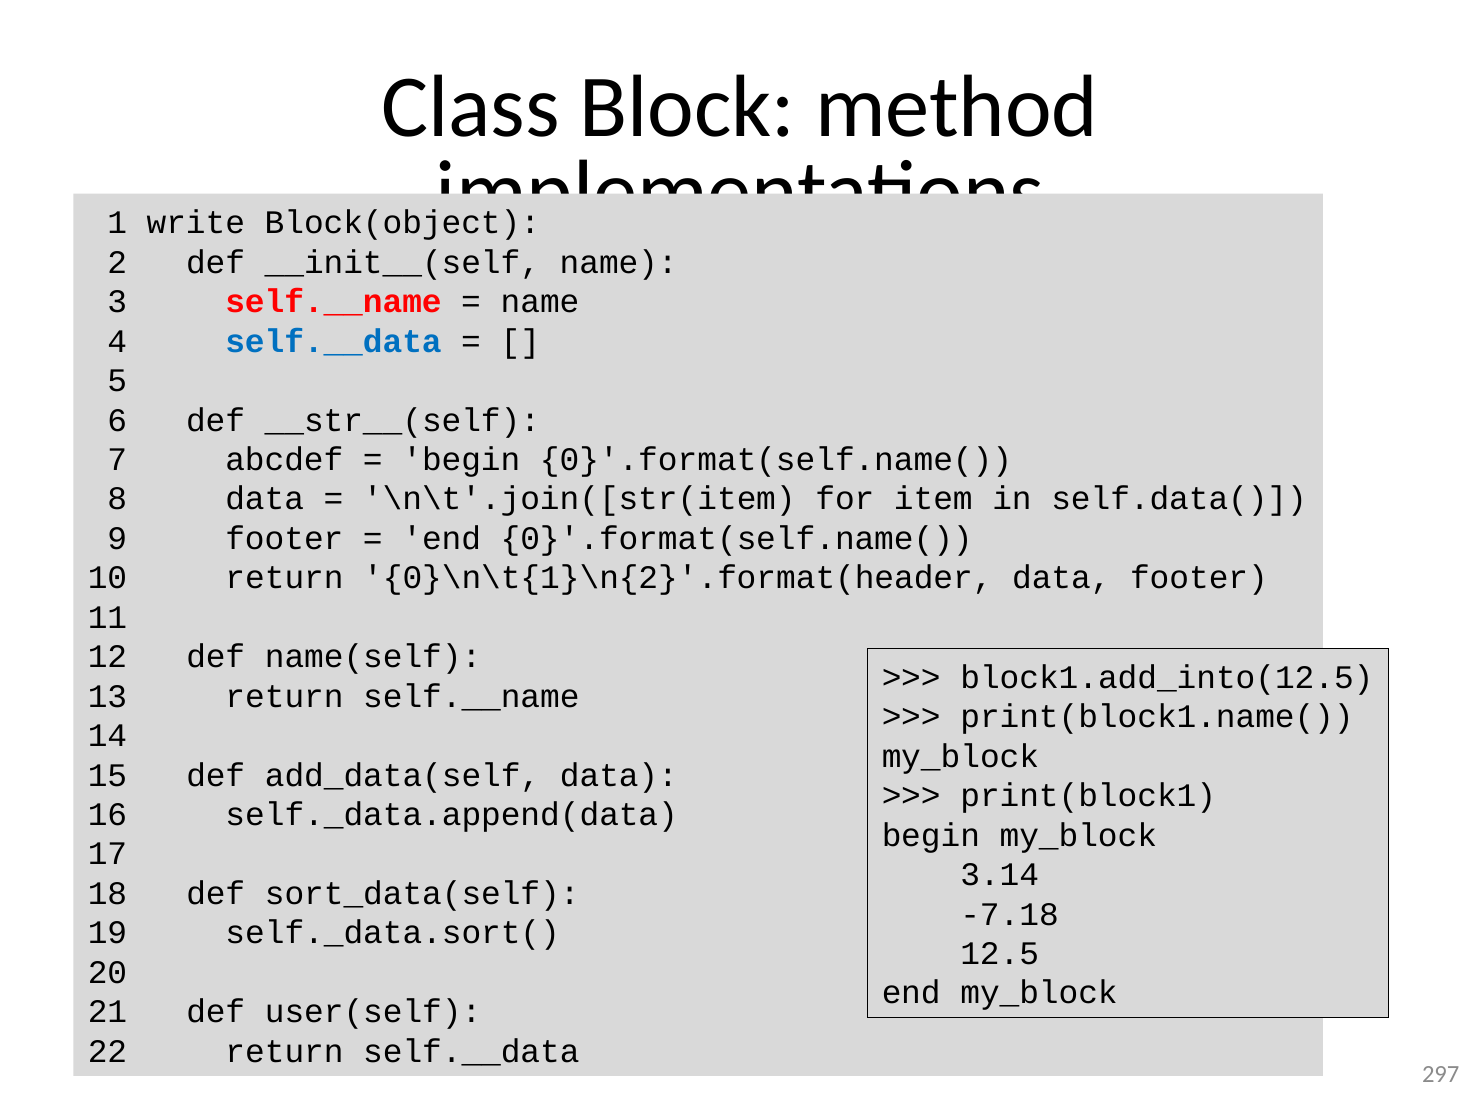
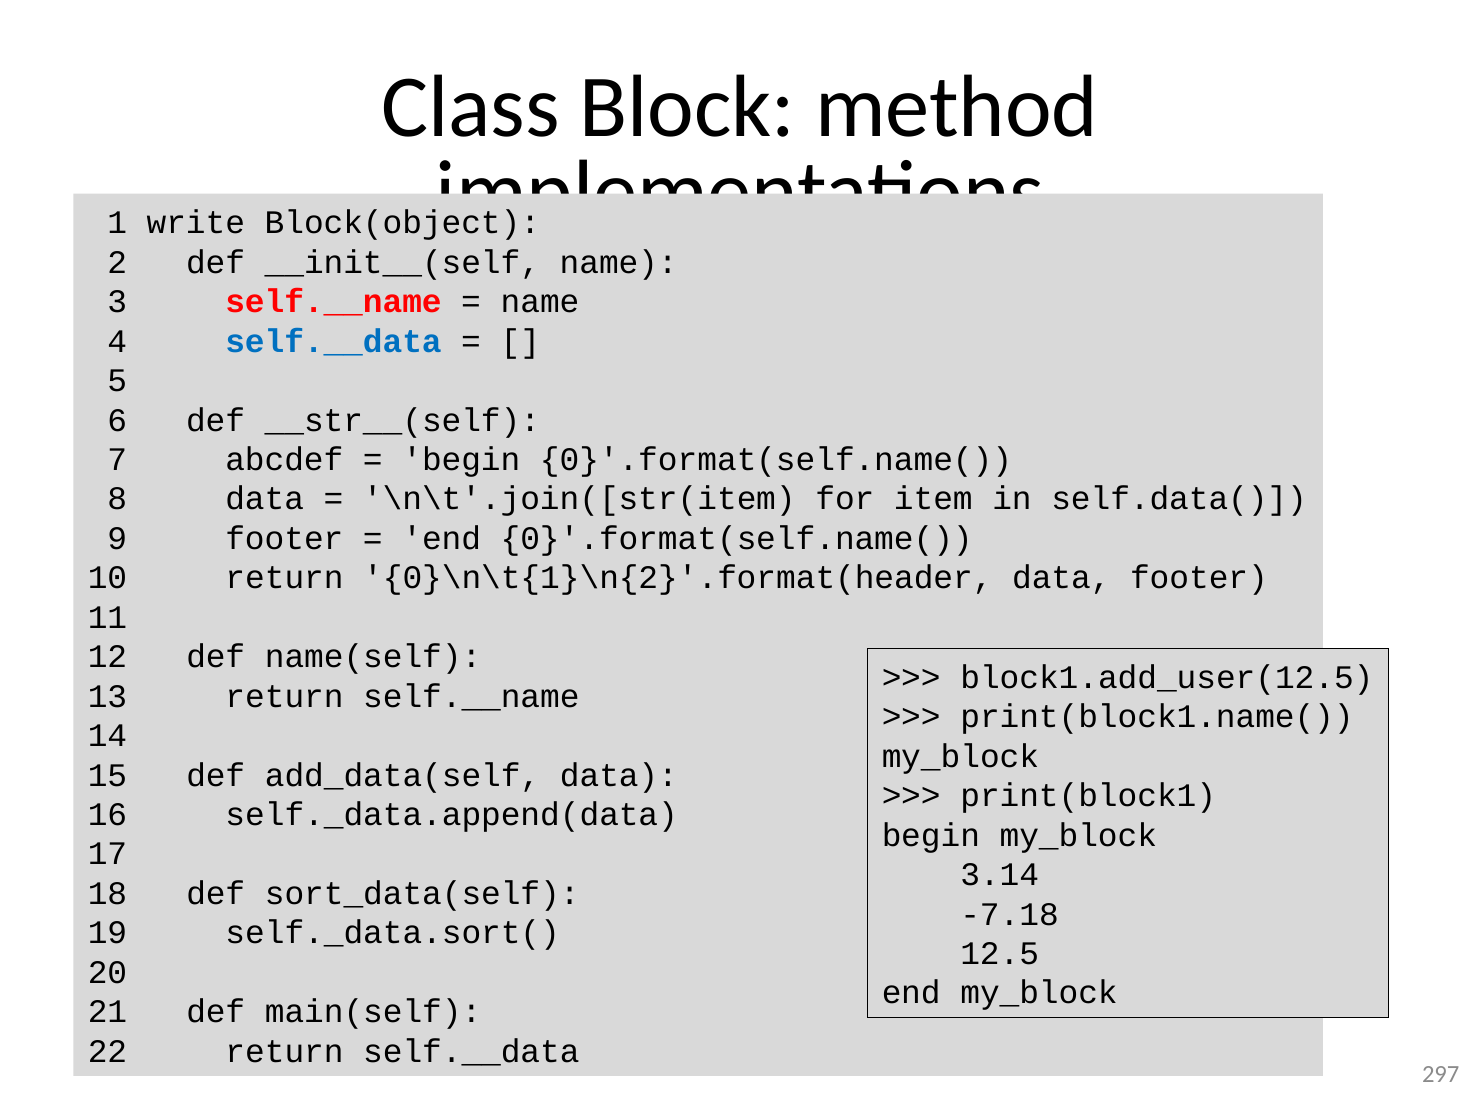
block1.add_into(12.5: block1.add_into(12.5 -> block1.add_user(12.5 (1167, 678)
user(self: user(self -> main(self (373, 1012)
